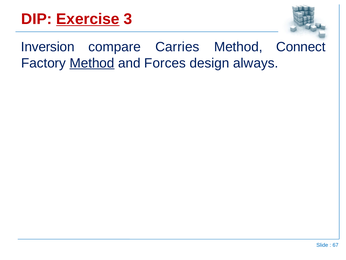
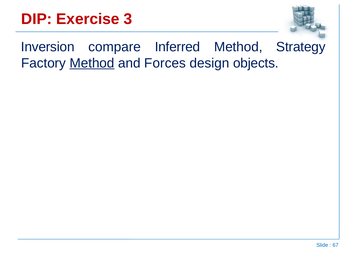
Exercise underline: present -> none (88, 19)
Carries: Carries -> Inferred (177, 47)
Connect: Connect -> Strategy (301, 47)
always: always -> objects (256, 63)
